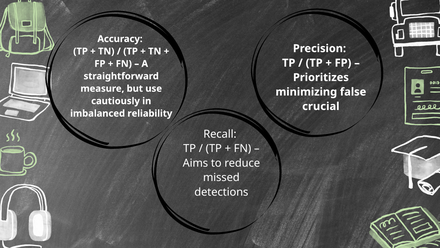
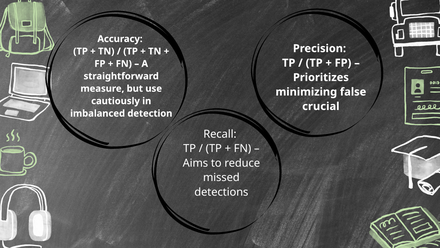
reliability: reliability -> detection (150, 113)
